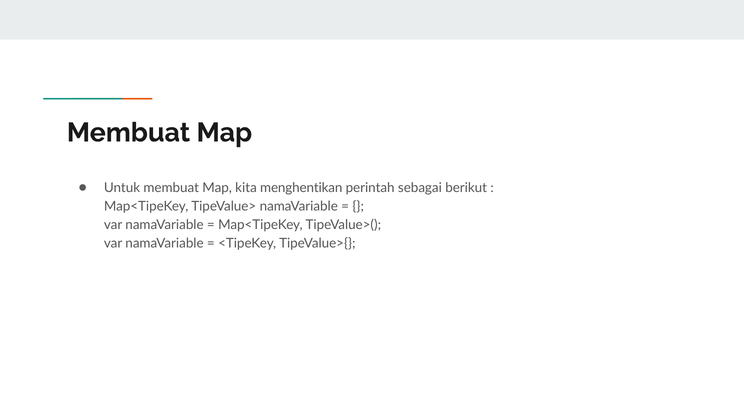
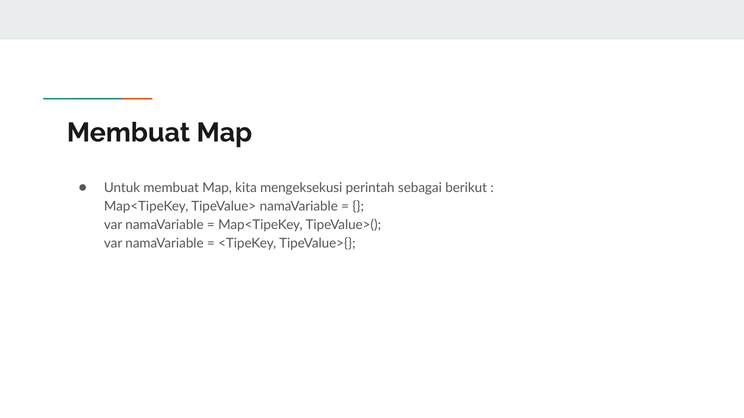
menghentikan: menghentikan -> mengeksekusi (301, 188)
